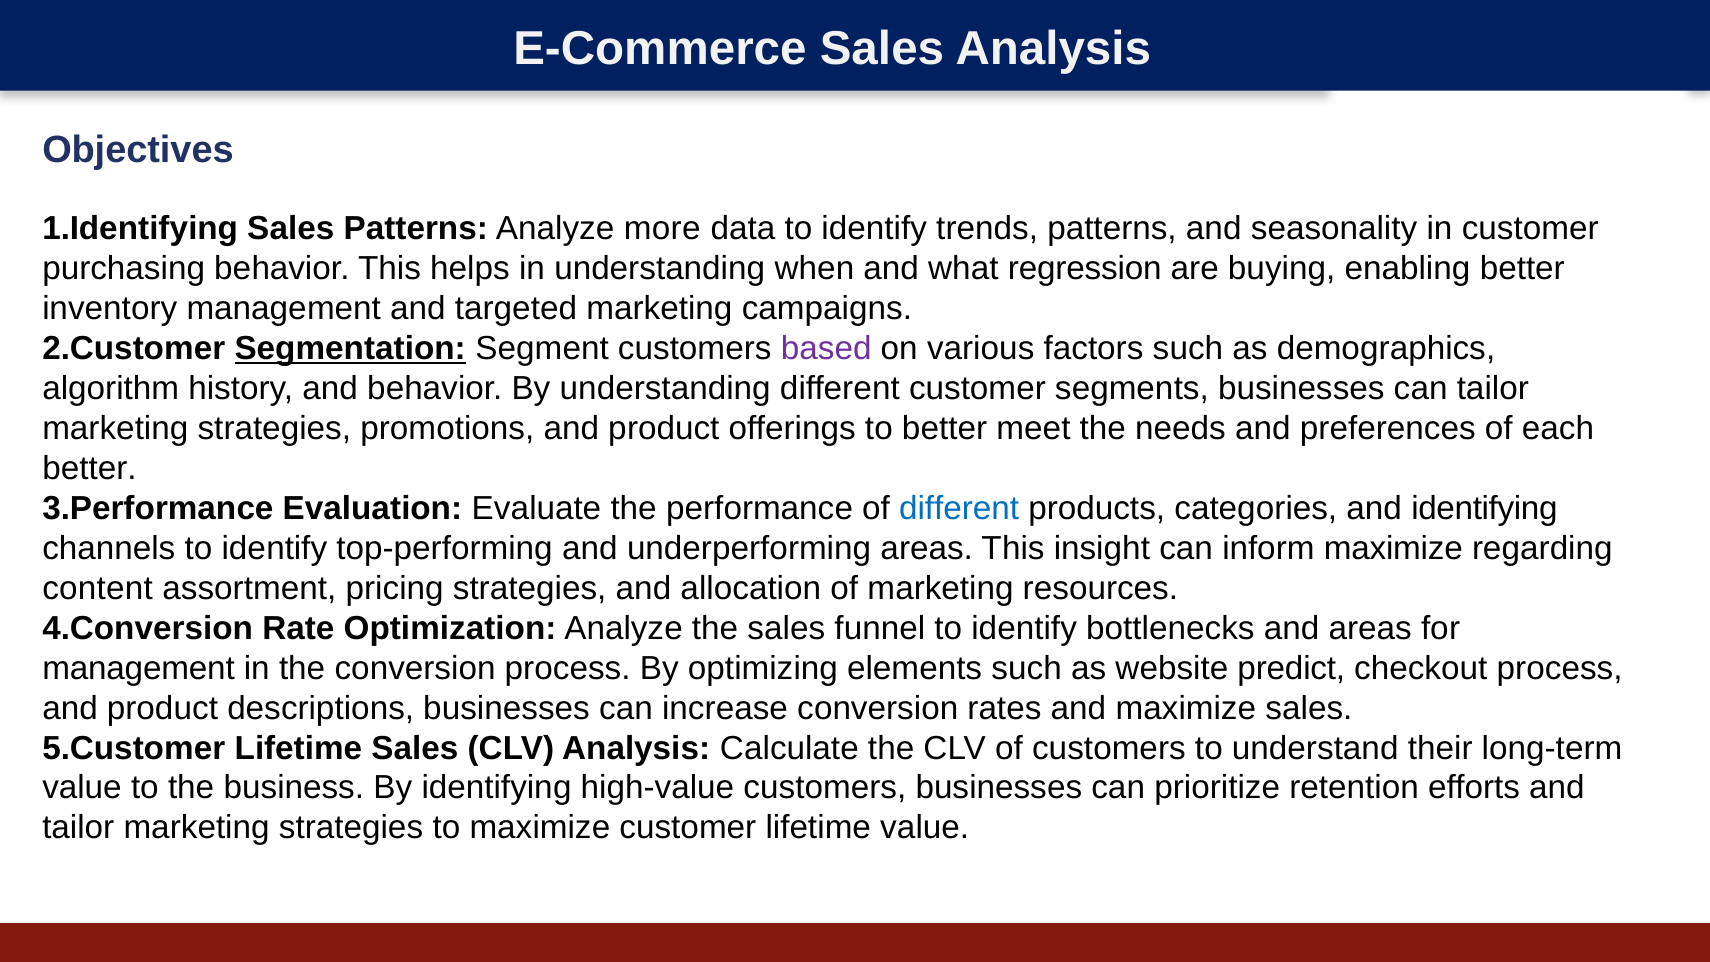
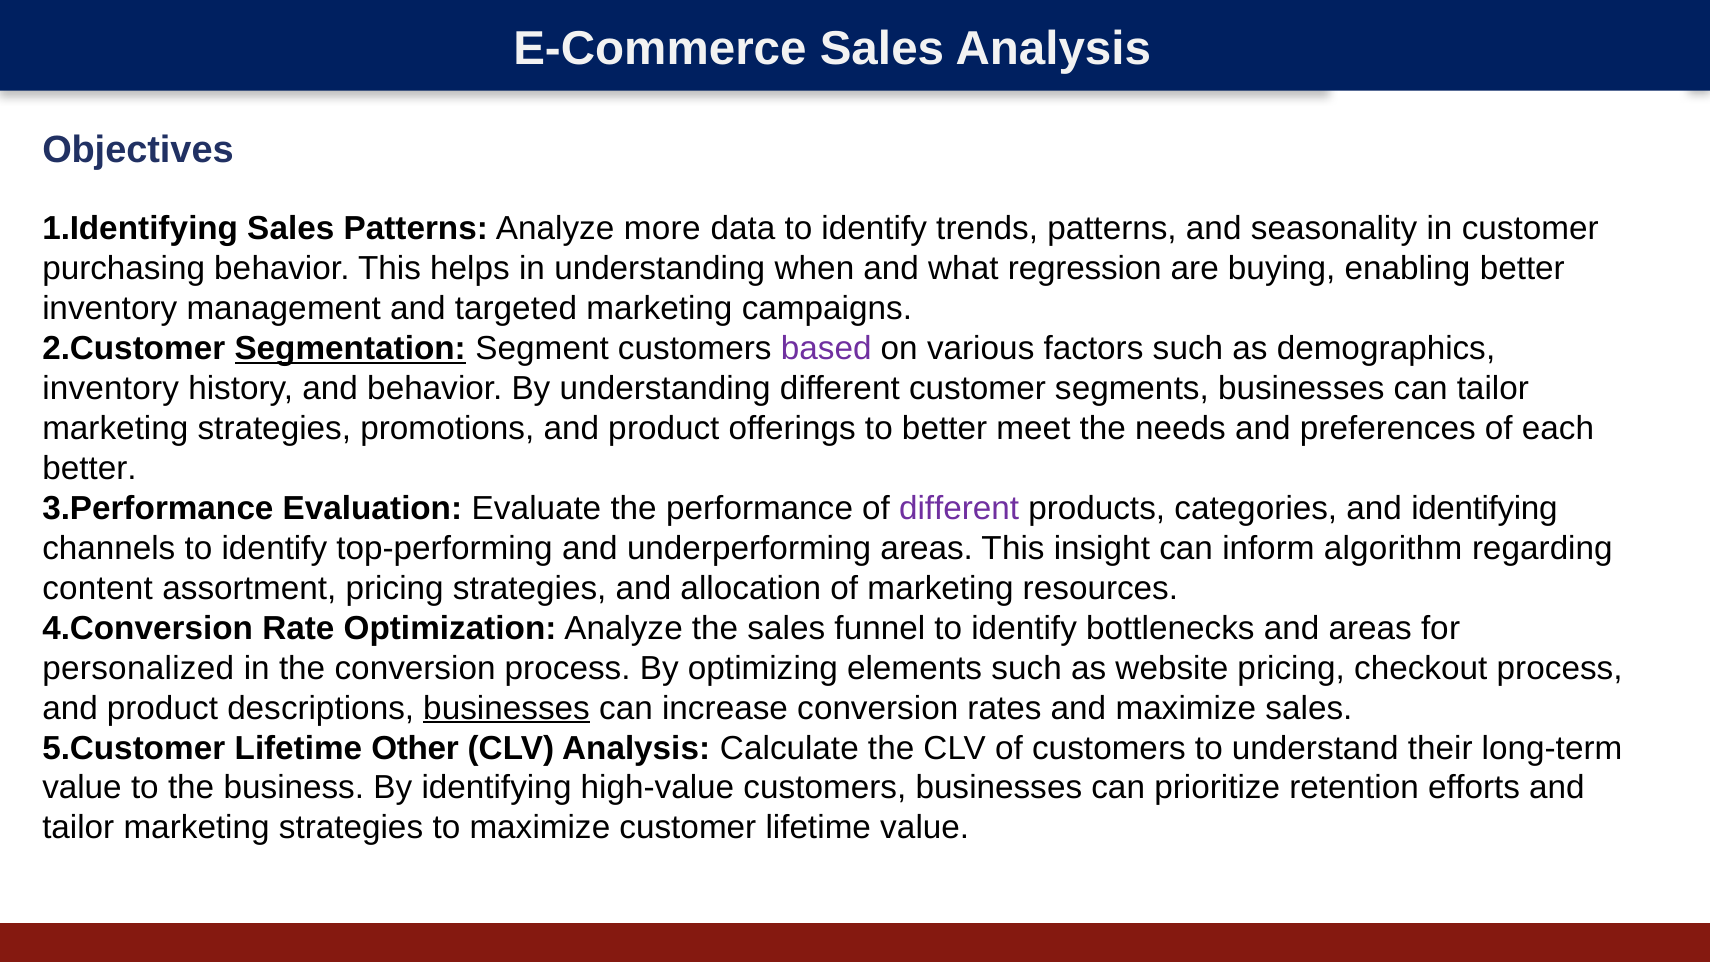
algorithm: algorithm -> inventory (111, 389)
different colour: blue -> purple (959, 508)
inform maximize: maximize -> algorithm (1393, 548)
management: management -> personalized (138, 668)
website predict: predict -> pricing (1291, 668)
businesses underline: none -> present (507, 708)
Lifetime Sales: Sales -> Other (415, 748)
